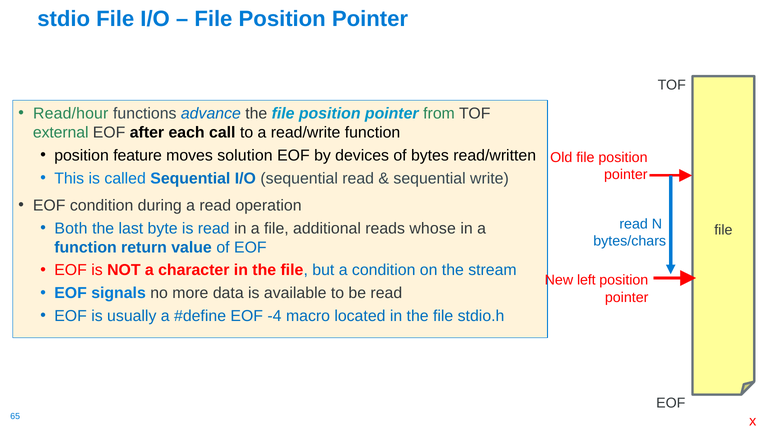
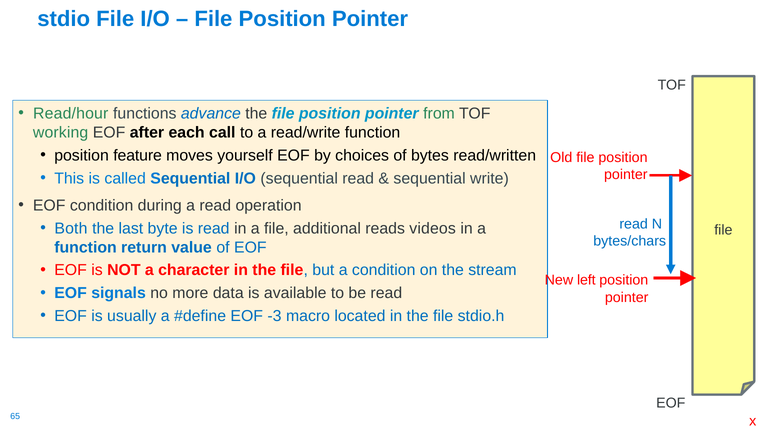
external: external -> working (61, 133)
solution: solution -> yourself (245, 156)
devices: devices -> choices (362, 156)
whose: whose -> videos (433, 229)
-4: -4 -> -3 (275, 316)
